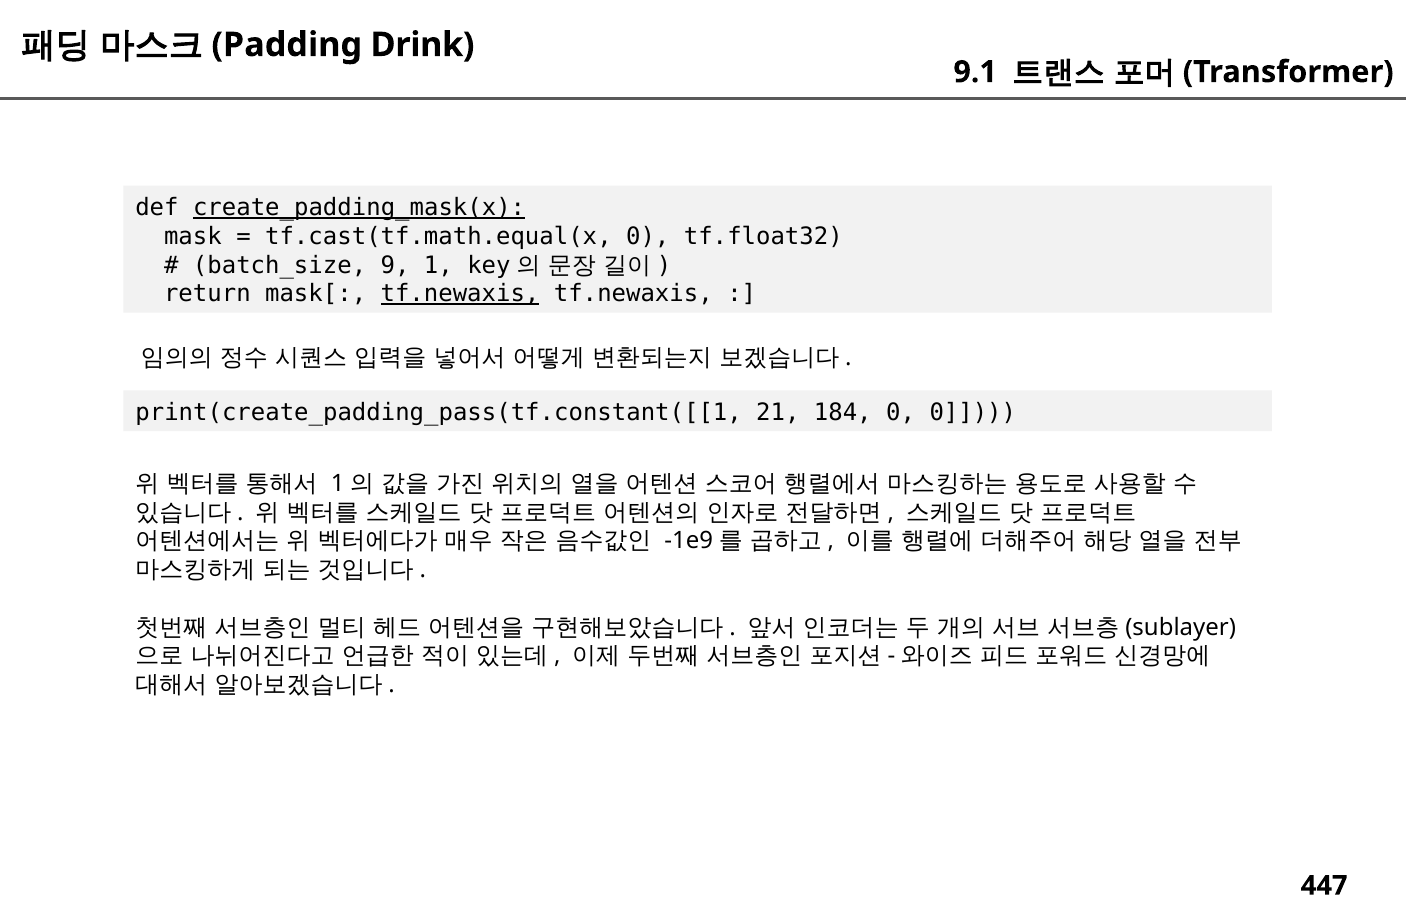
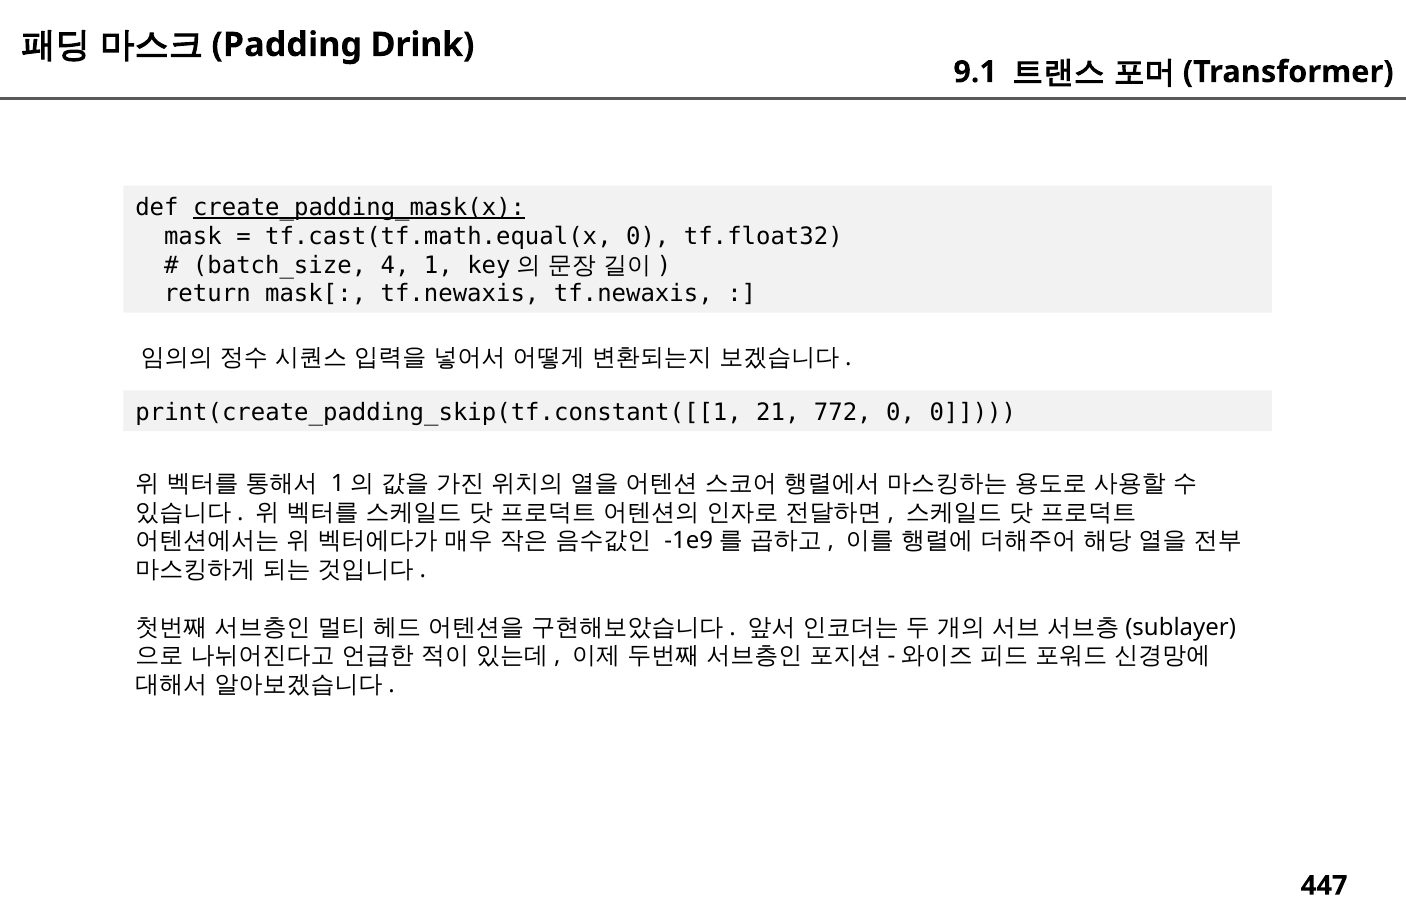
9: 9 -> 4 (395, 265)
tf.newaxis underline: present -> none (460, 294)
print(create_padding_pass(tf.constant([[1: print(create_padding_pass(tf.constant([[1 -> print(create_padding_skip(tf.constant([[1 (439, 413)
184: 184 -> 772 (843, 413)
